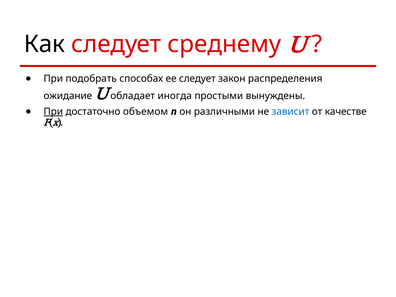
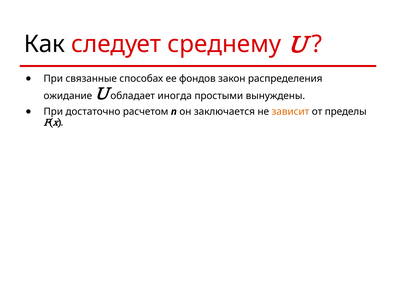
подобрать: подобрать -> связанные (91, 79)
ее следует: следует -> фондов (197, 79)
При underline: present -> none (53, 112)
объемом: объемом -> расчетом (146, 112)
различными: различными -> заключается (224, 112)
зависит colour: blue -> orange (290, 112)
качестве: качестве -> пределы (346, 112)
